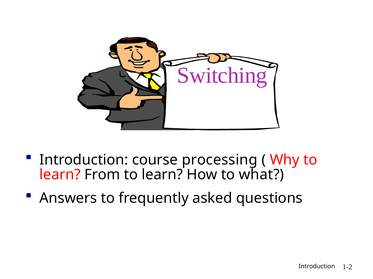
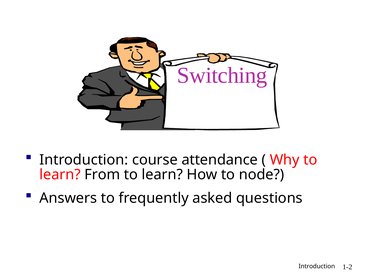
processing: processing -> attendance (220, 160)
what: what -> node (262, 175)
